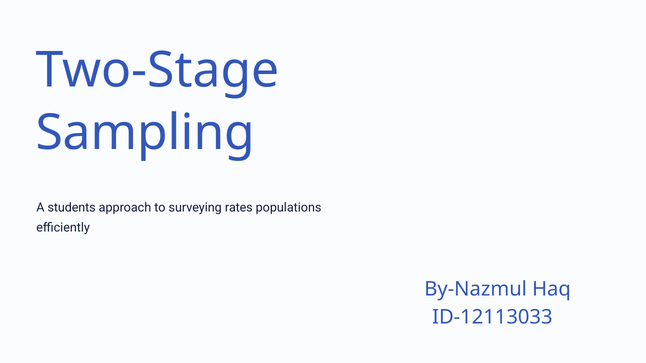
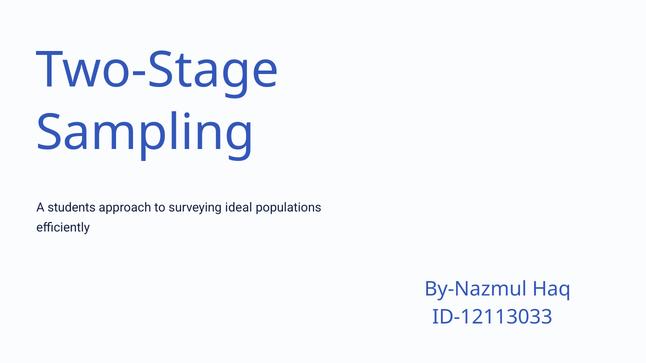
rates: rates -> ideal (239, 208)
